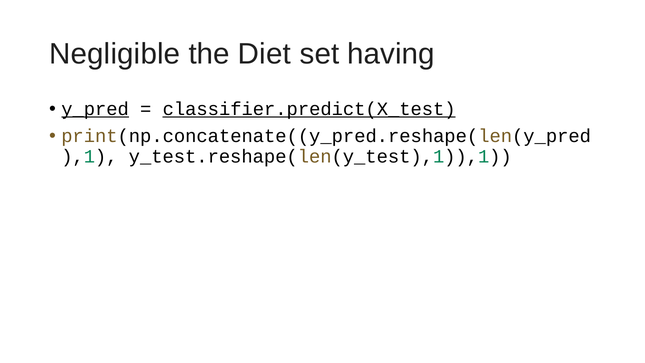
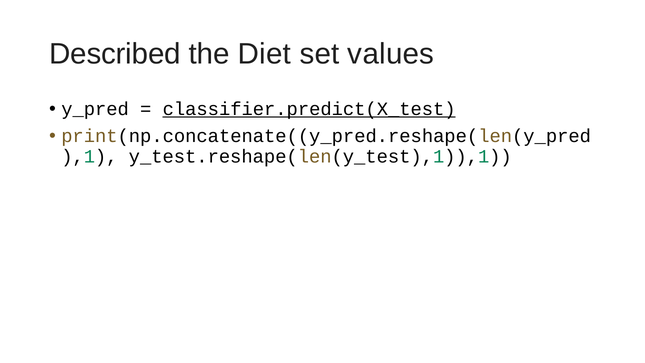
Negligible: Negligible -> Described (115, 54)
having: having -> values (391, 54)
y_pred underline: present -> none (95, 109)
